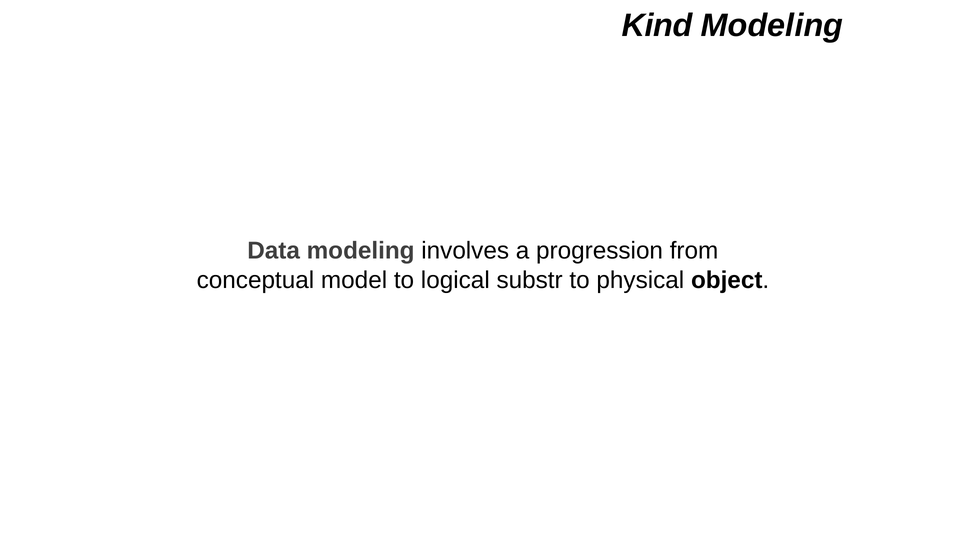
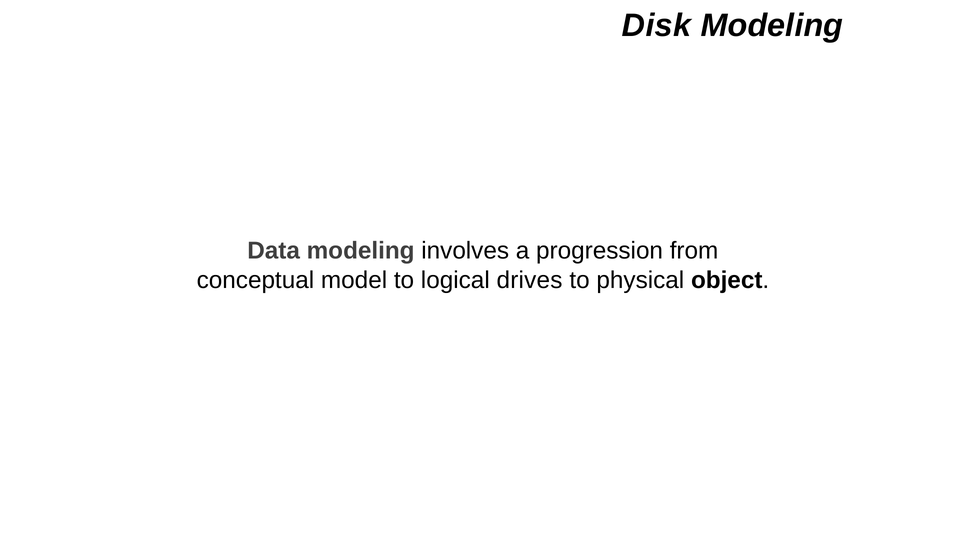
Kind: Kind -> Disk (657, 25)
substr: substr -> drives (530, 280)
